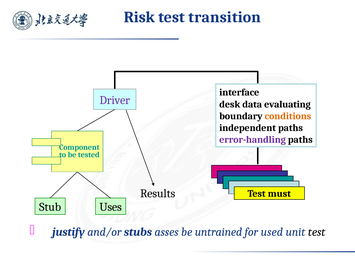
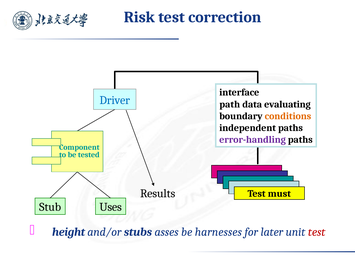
transition: transition -> correction (225, 17)
Driver colour: purple -> blue (115, 100)
desk: desk -> path (230, 104)
justify: justify -> height (69, 232)
untrained: untrained -> harnesses (218, 232)
used: used -> later (272, 232)
test colour: black -> red (317, 232)
